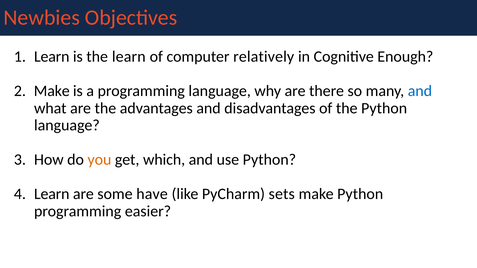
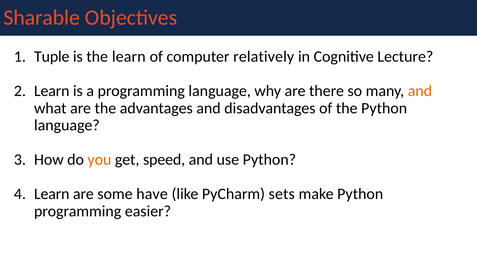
Newbies: Newbies -> Sharable (42, 18)
Learn: Learn -> Tuple (52, 57)
Enough: Enough -> Lecture (405, 57)
Make: Make -> Learn (52, 91)
and colour: blue -> orange (420, 91)
which: which -> speed (164, 160)
